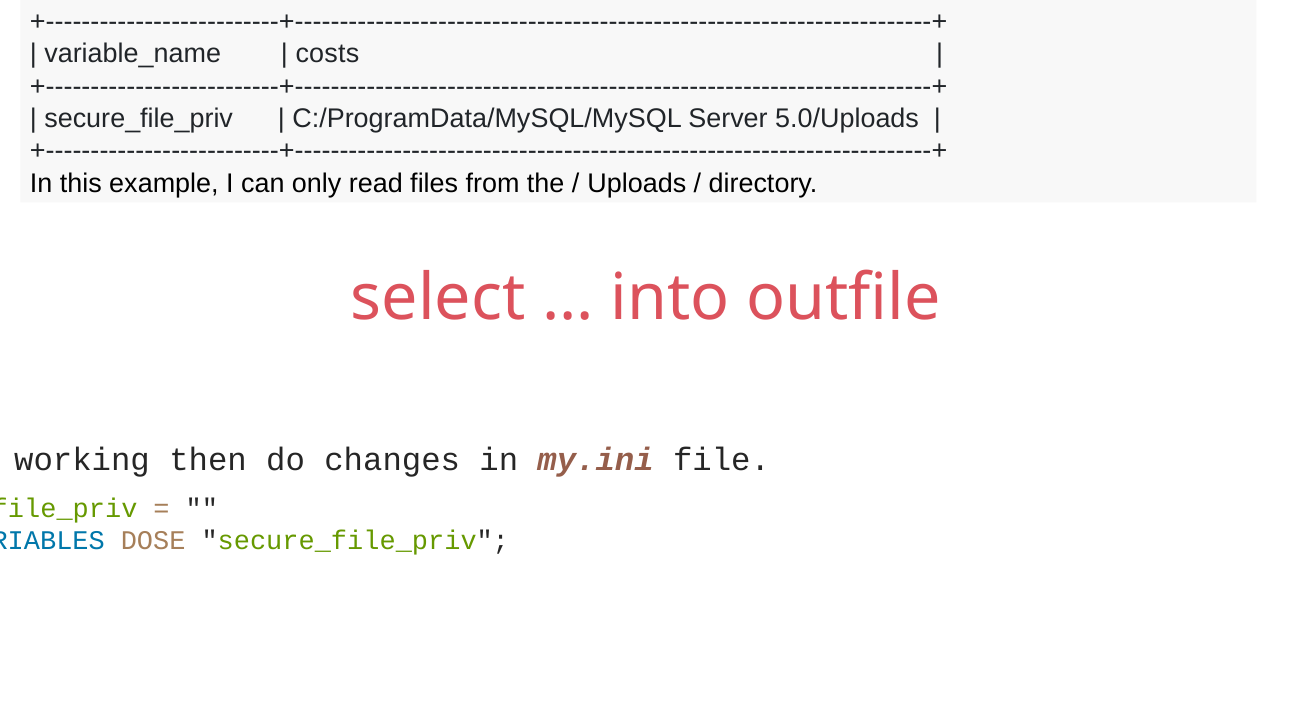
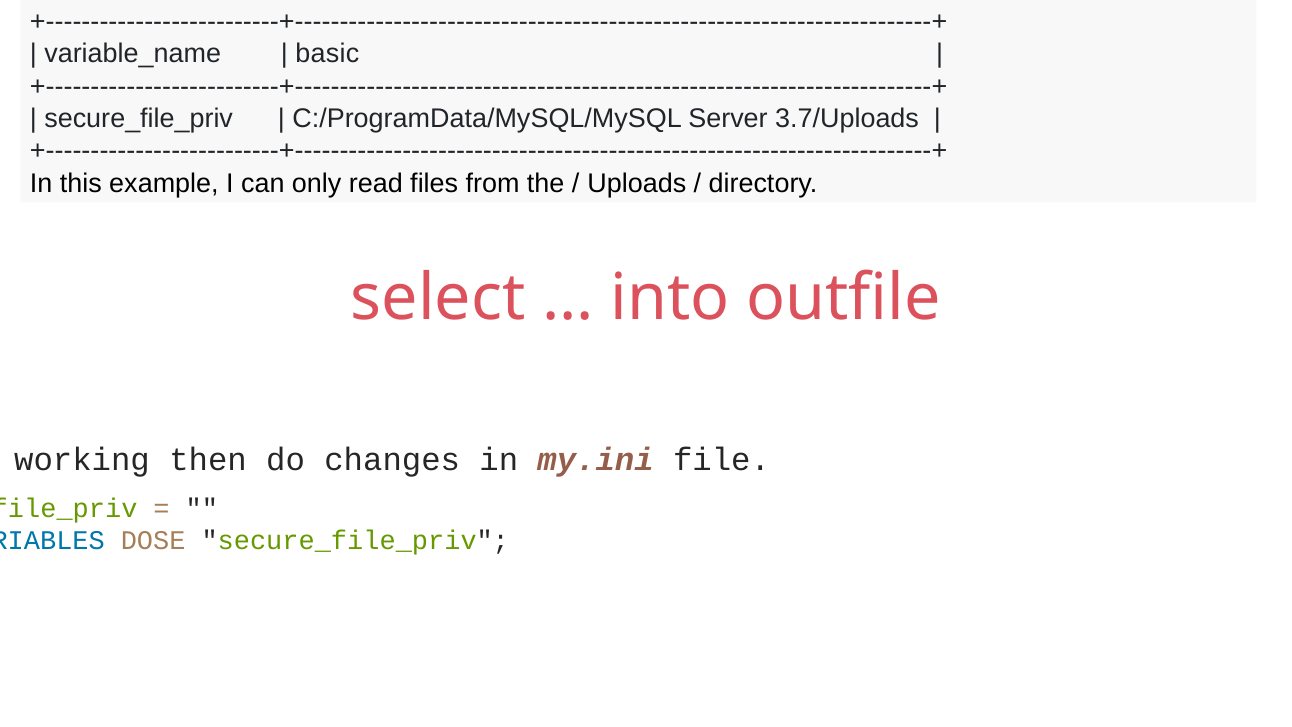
costs: costs -> basic (327, 54)
5.0/Uploads: 5.0/Uploads -> 3.7/Uploads (847, 118)
